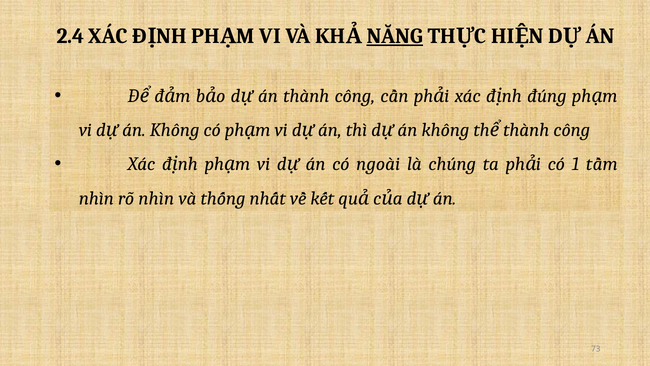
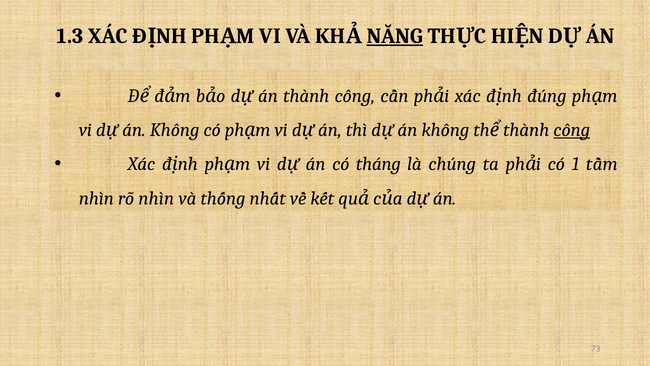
2.4: 2.4 -> 1.3 (70, 36)
công underline: none -> present (572, 130)
ngoài: ngoài -> tháng (378, 164)
